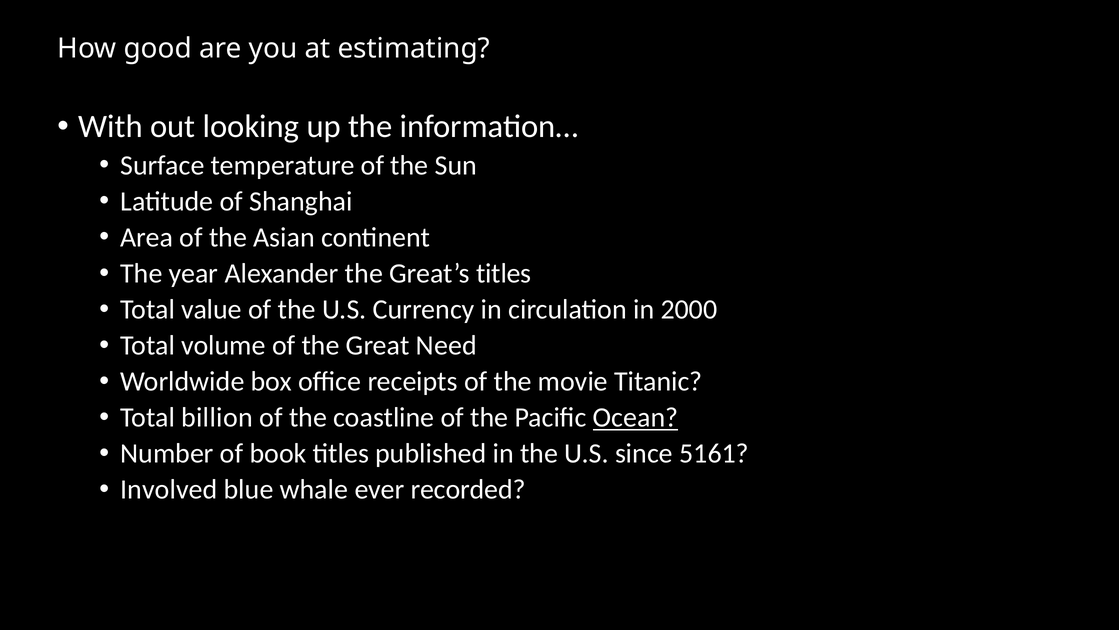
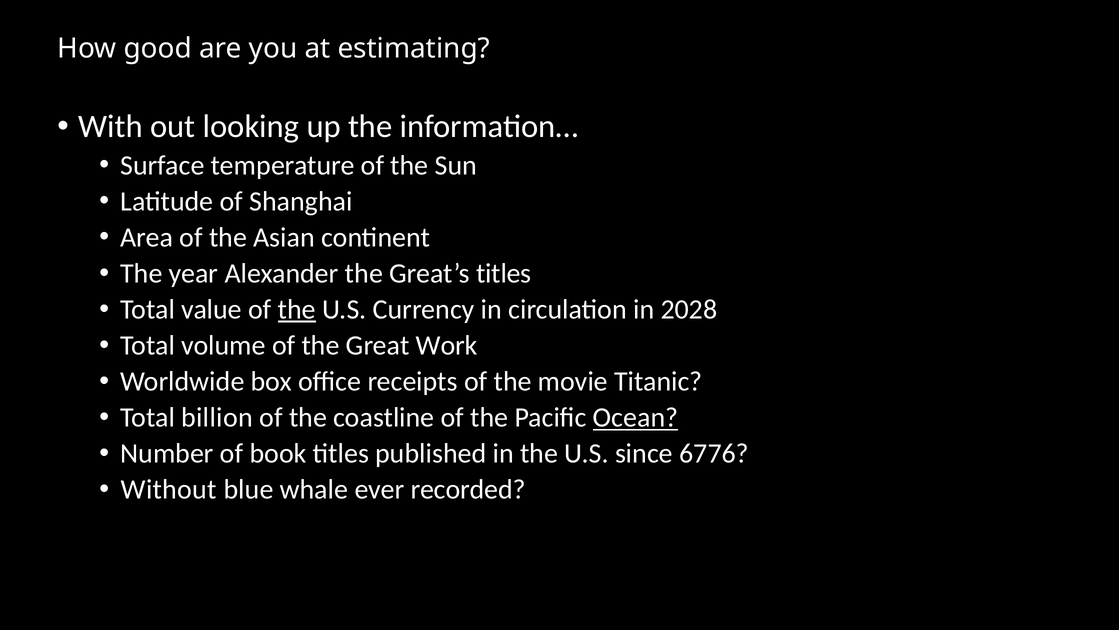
the underline: none -> present (297, 309)
2000: 2000 -> 2028 (689, 309)
Need: Need -> Work (447, 345)
5161: 5161 -> 6776 (714, 453)
Involved: Involved -> Without (169, 489)
